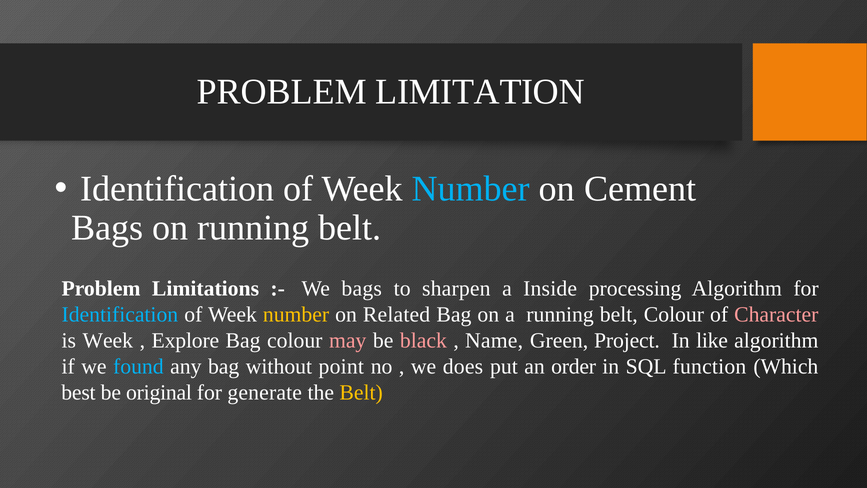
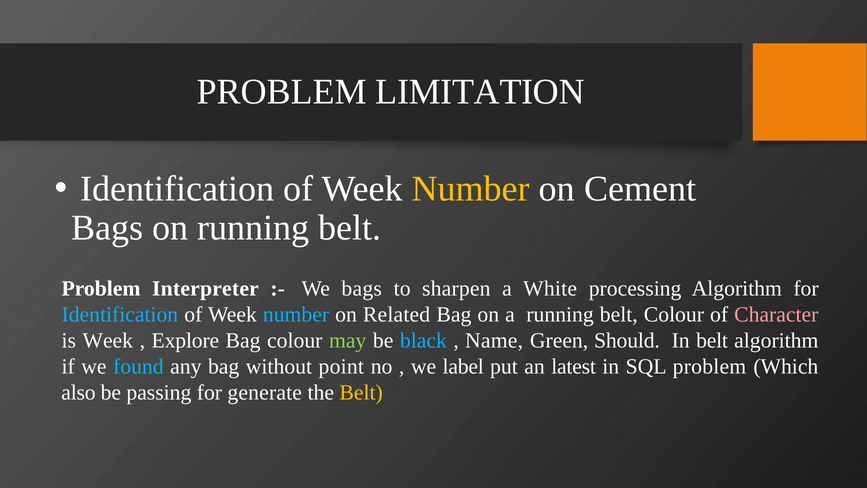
Number colour: light blue -> yellow (471, 189)
Limitations: Limitations -> Interpreter (205, 288)
Inside: Inside -> White (550, 288)
number colour: yellow -> light blue (296, 314)
may colour: pink -> light green (348, 340)
black colour: pink -> light blue (423, 340)
Project: Project -> Should (627, 340)
In like: like -> belt (712, 340)
does: does -> label (463, 367)
order: order -> latest (574, 367)
SQL function: function -> problem (709, 367)
best: best -> also (78, 393)
original: original -> passing (159, 393)
